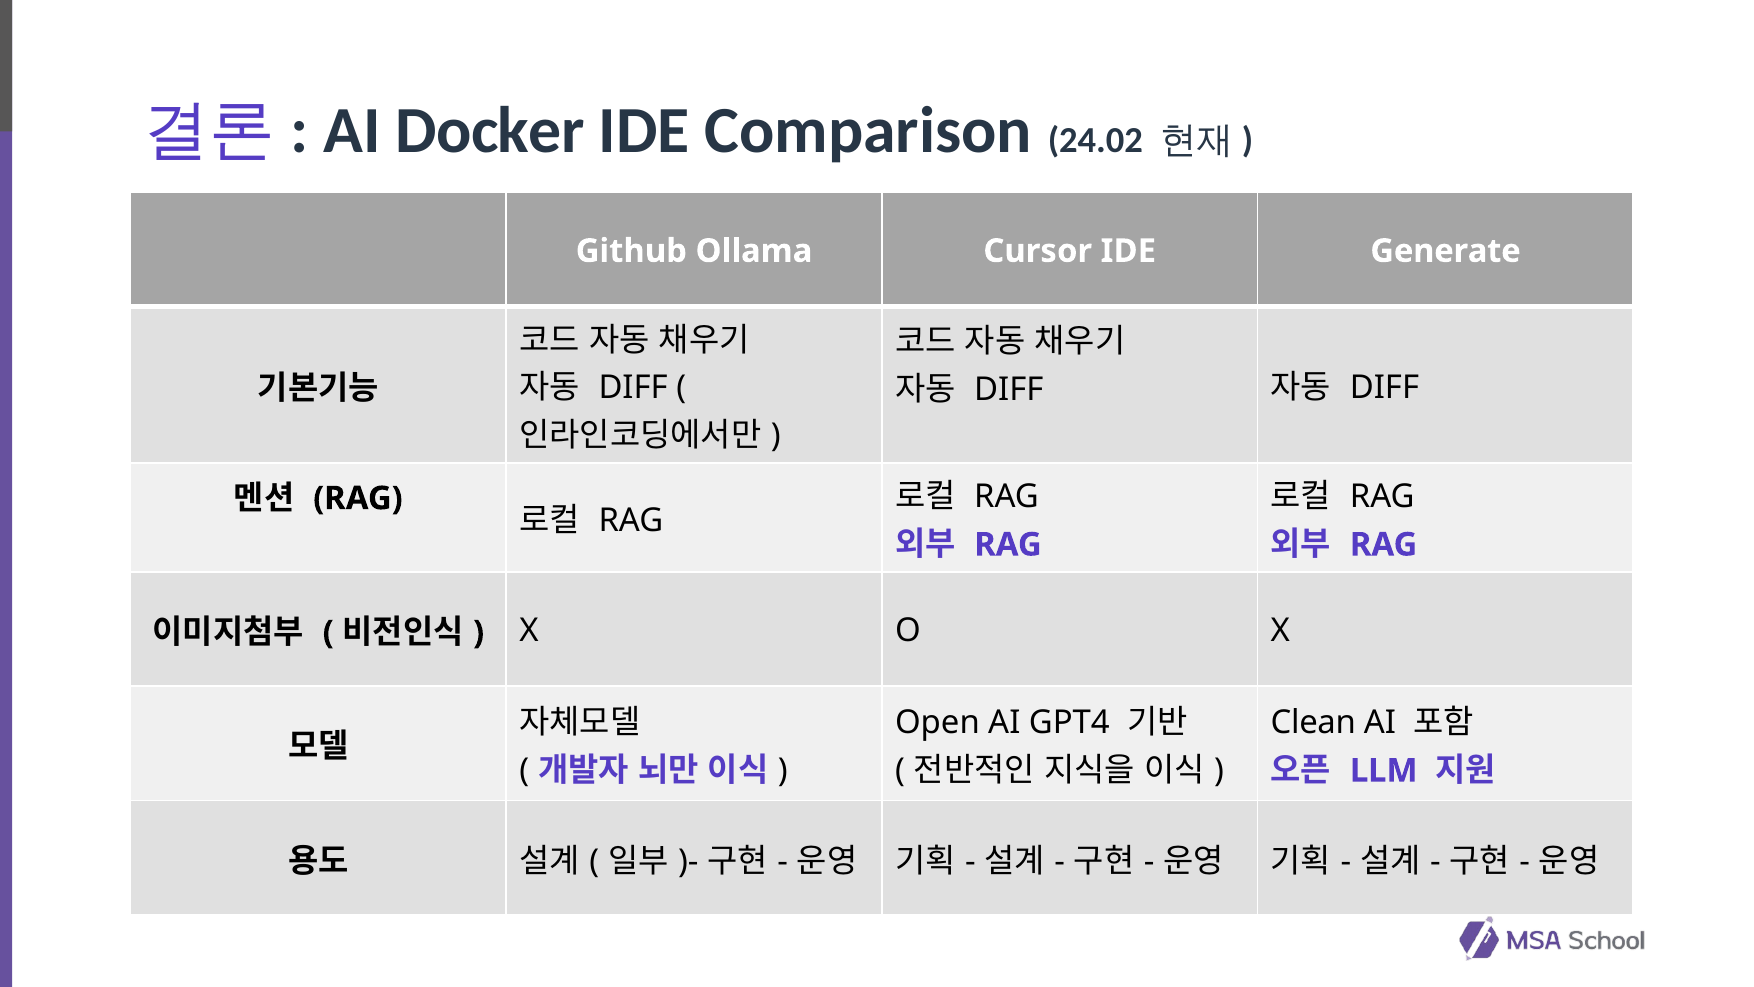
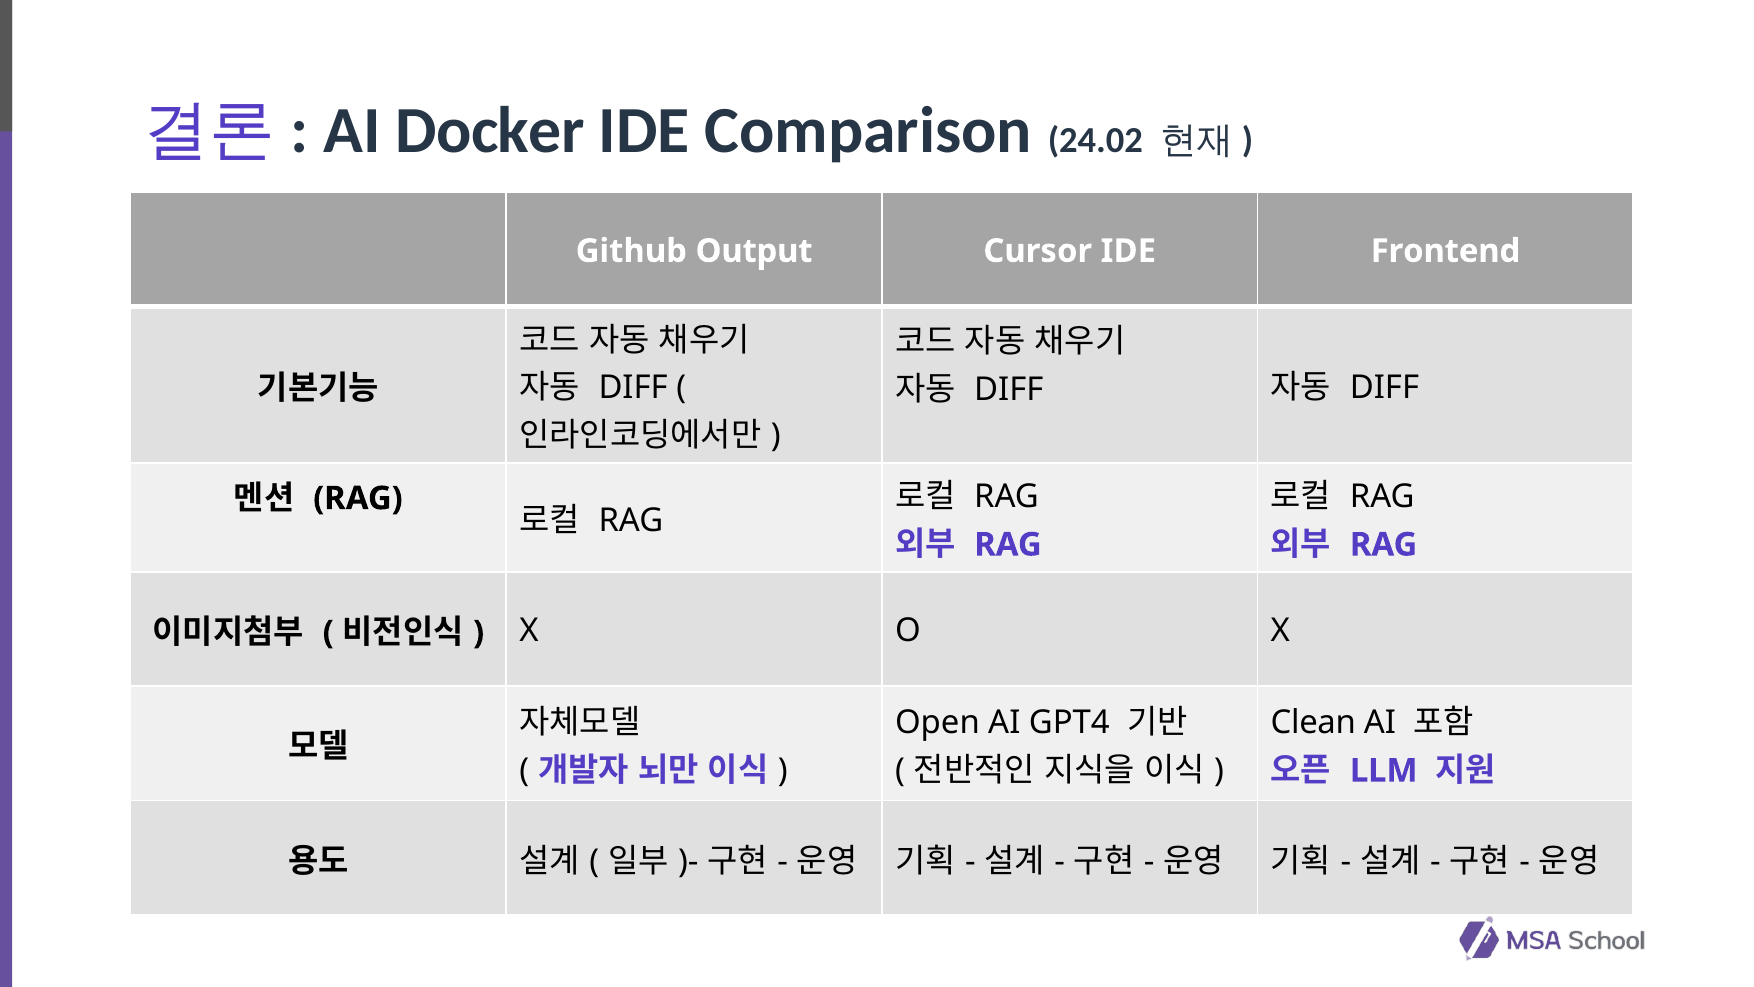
Ollama: Ollama -> Output (754, 251)
Generate: Generate -> Frontend (1445, 251)
